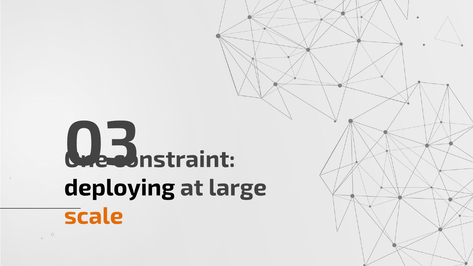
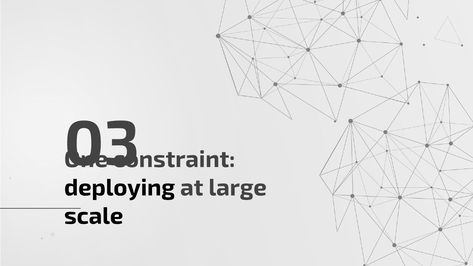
scale colour: orange -> black (94, 216)
